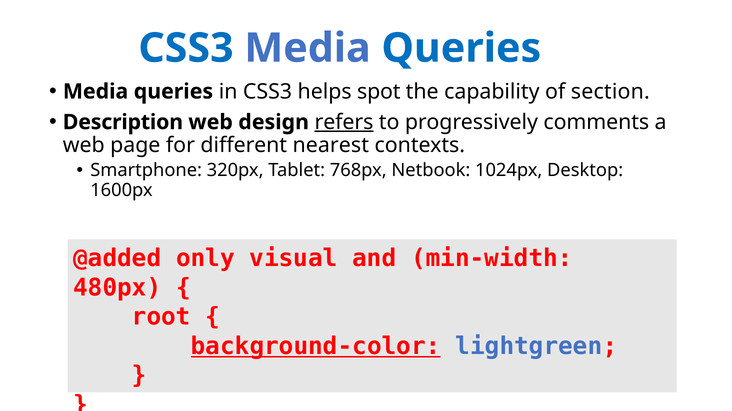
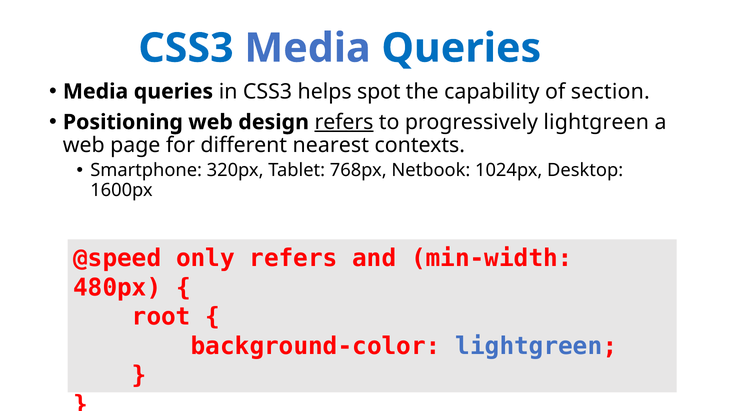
Description: Description -> Positioning (123, 122)
progressively comments: comments -> lightgreen (596, 122)
@added: @added -> @speed (117, 259)
only visual: visual -> refers (293, 259)
background-color underline: present -> none (316, 347)
